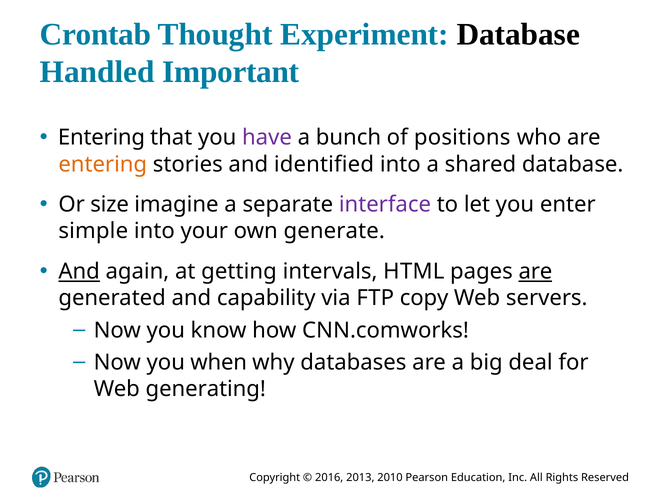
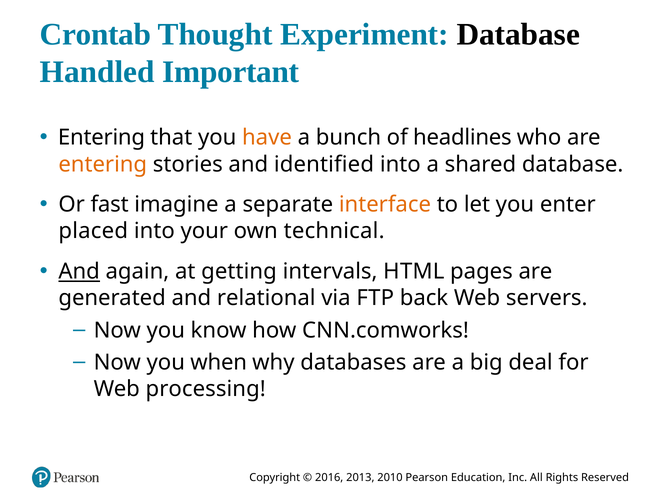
have colour: purple -> orange (267, 138)
positions: positions -> headlines (462, 138)
size: size -> fast (110, 205)
interface colour: purple -> orange (385, 205)
simple: simple -> placed (93, 231)
generate: generate -> technical (334, 231)
are underline: present -> none (535, 272)
capability: capability -> relational (266, 298)
copy: copy -> back (424, 298)
generating: generating -> processing (206, 389)
